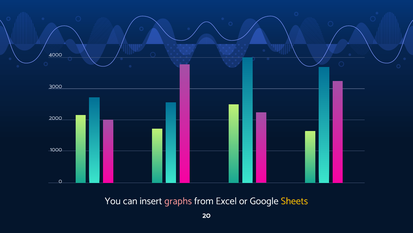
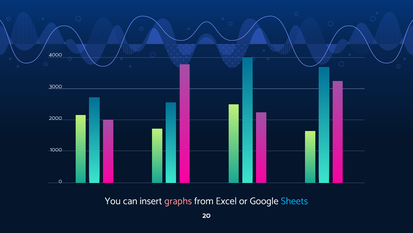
Sheets colour: yellow -> light blue (294, 200)
